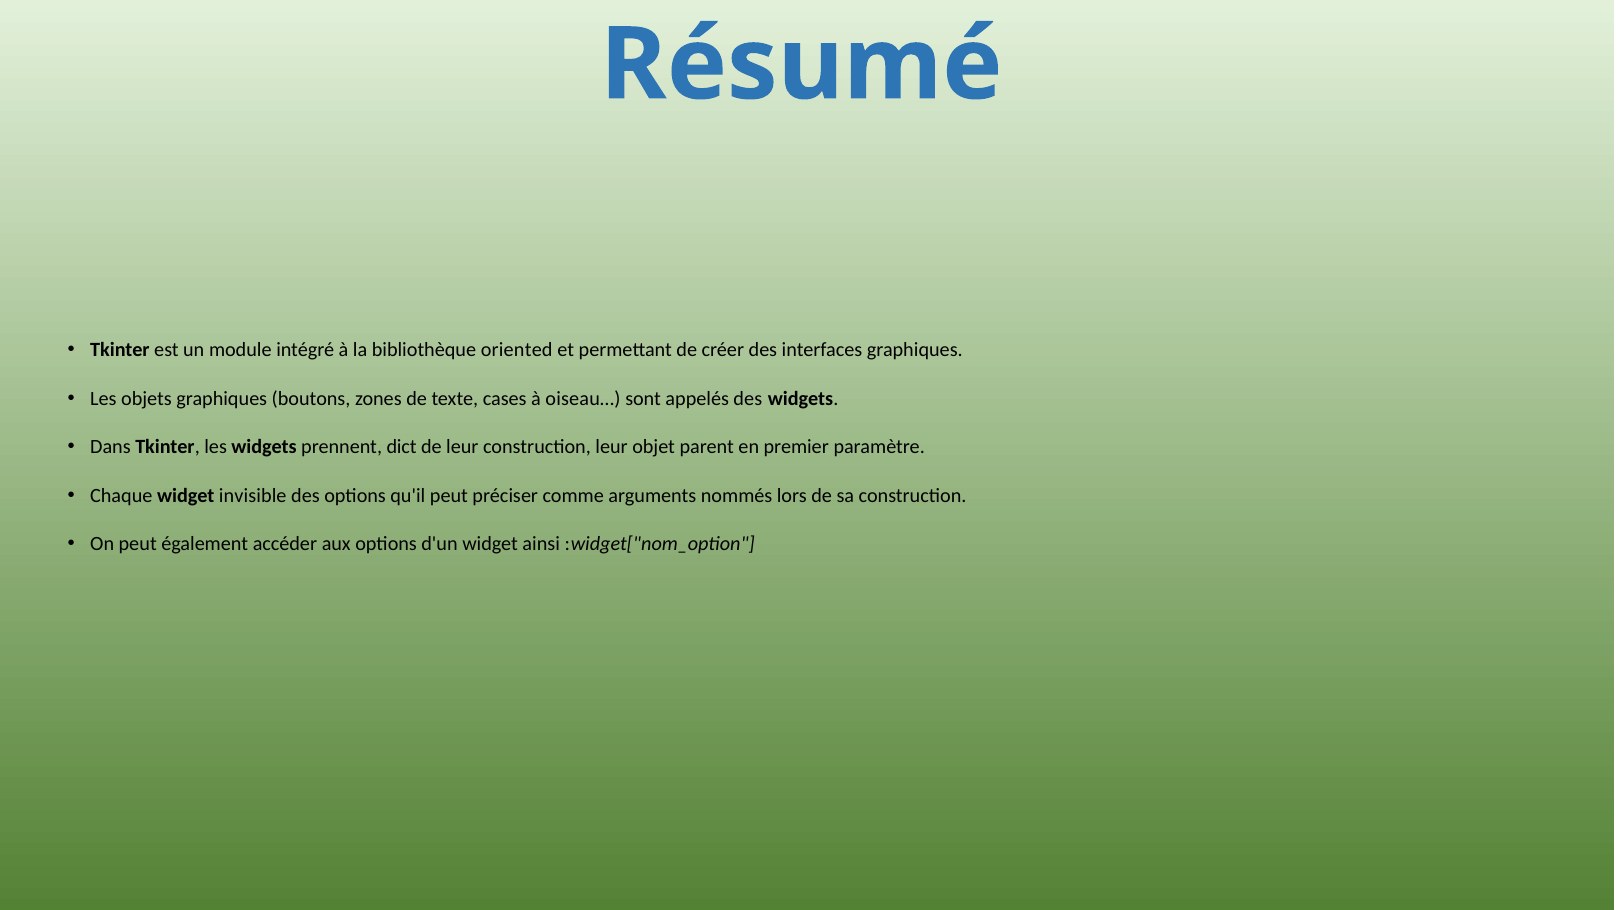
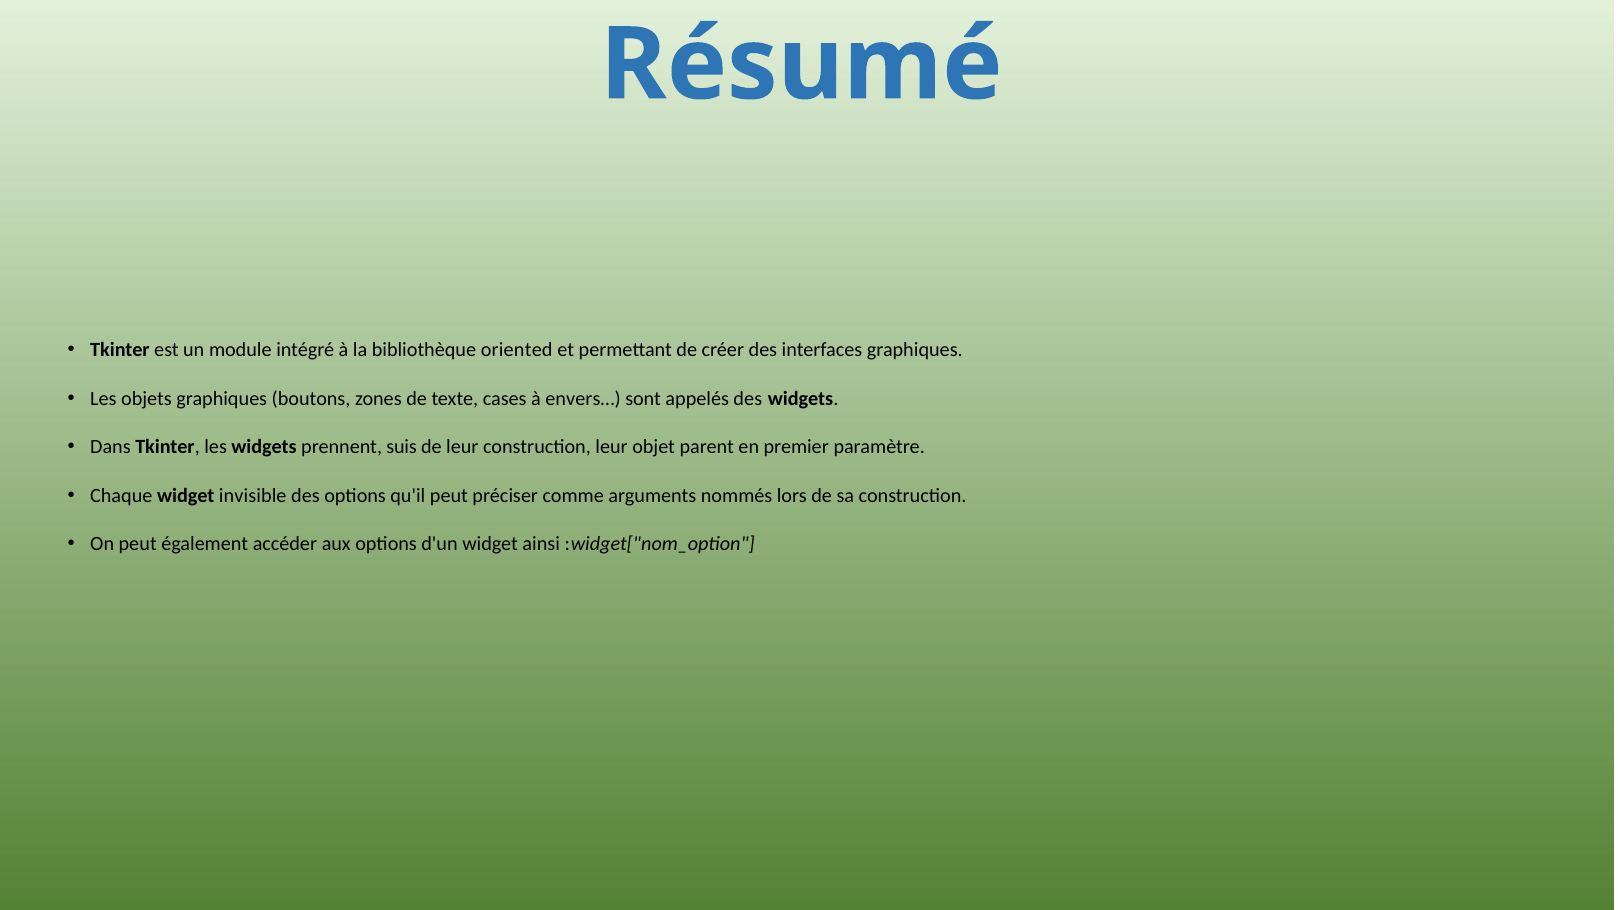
oiseau…: oiseau… -> envers… (583, 399)
dict: dict -> suis (402, 447)
